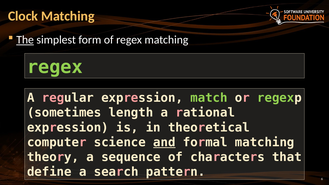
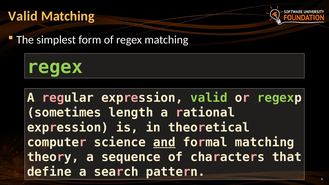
Clock: Clock -> Valid (23, 16)
The underline: present -> none (25, 40)
expression match: match -> valid (209, 98)
